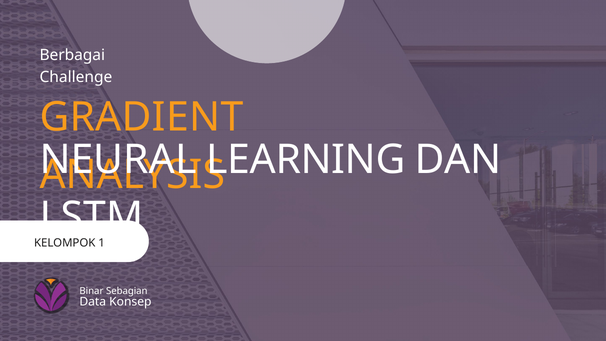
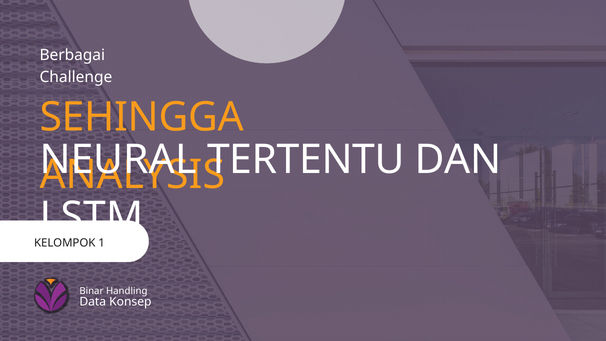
GRADIENT: GRADIENT -> SEHINGGA (142, 117)
LEARNING: LEARNING -> TERTENTU (306, 159)
Sebagian: Sebagian -> Handling (127, 291)
